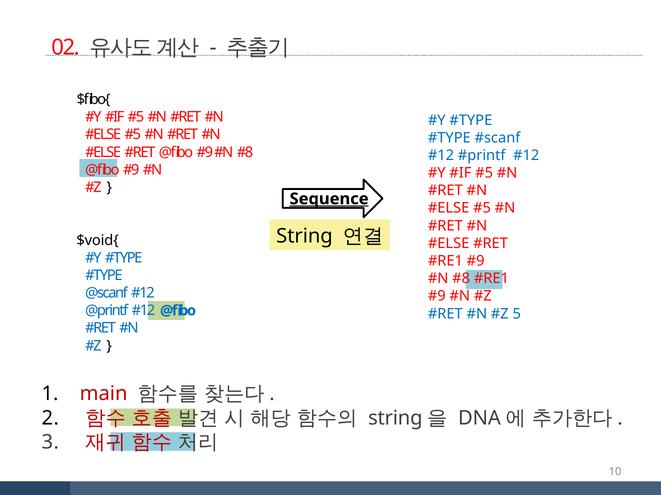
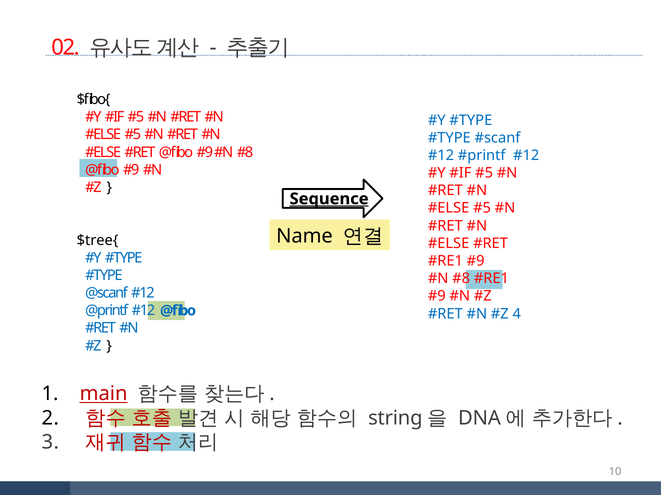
String: String -> Name (305, 237)
$void{: $void{ -> $tree{ (98, 241)
5: 5 -> 4 (517, 314)
main underline: none -> present (104, 394)
